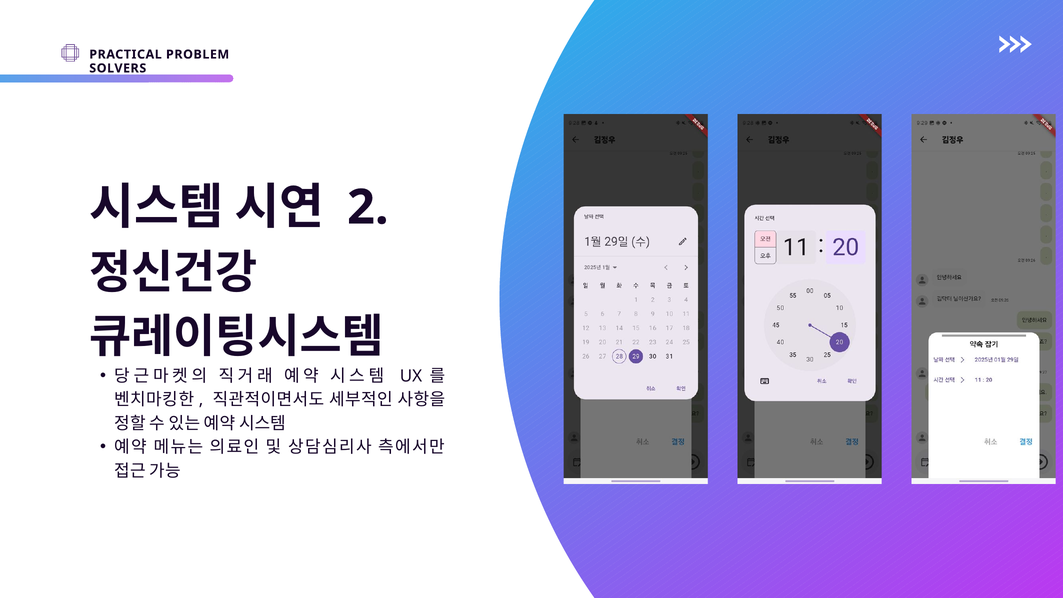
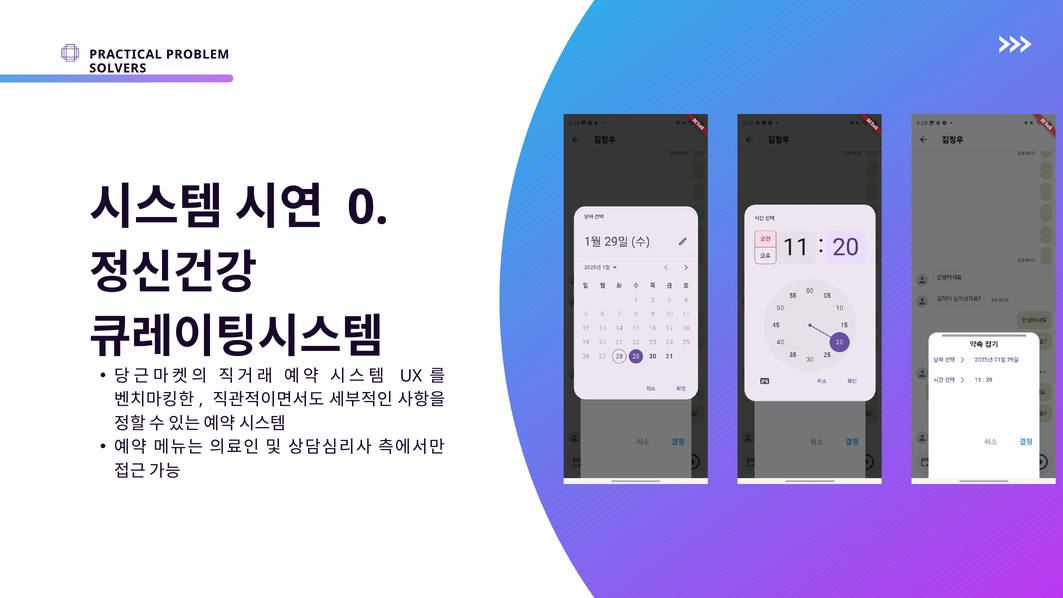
2: 2 -> 0 (368, 207)
